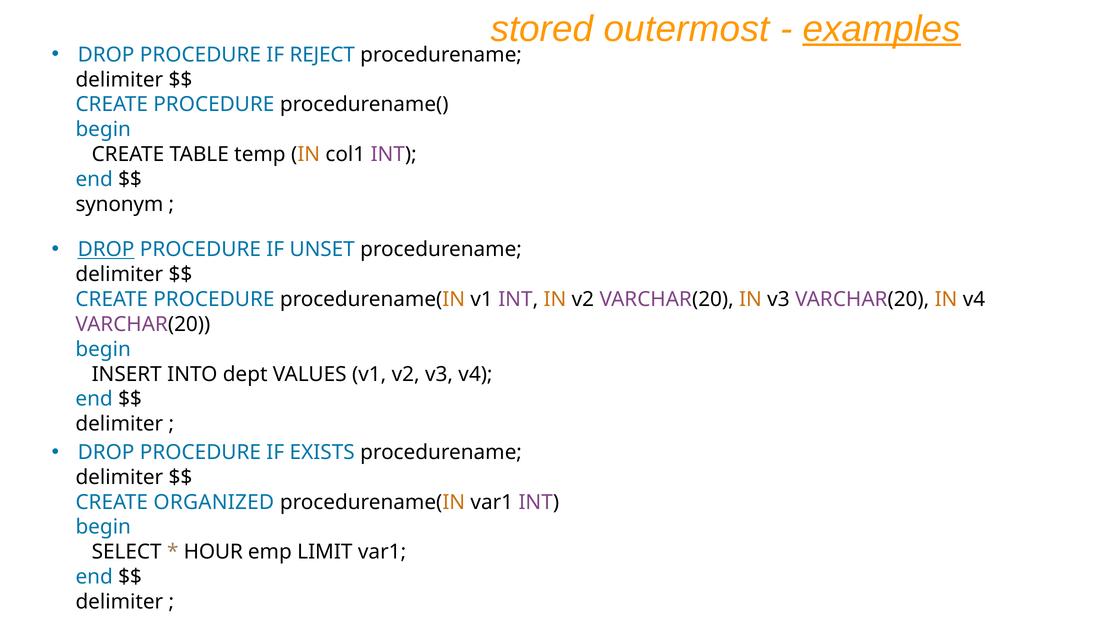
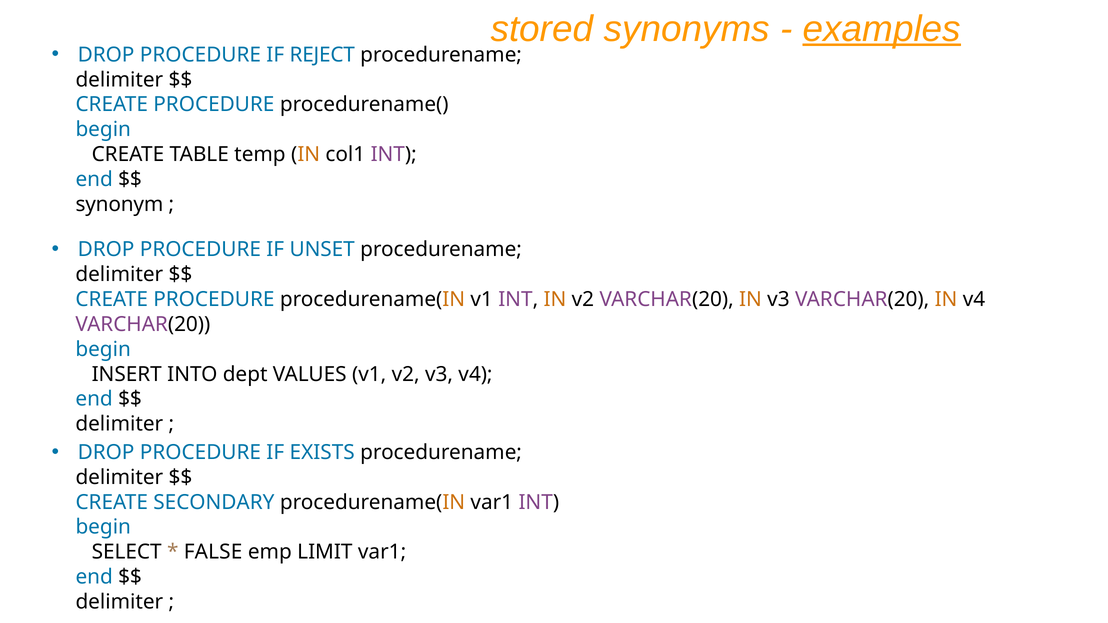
outermost: outermost -> synonyms (687, 29)
DROP underline: present -> none (106, 250)
ORGANIZED: ORGANIZED -> SECONDARY (214, 502)
HOUR: HOUR -> FALSE (213, 552)
